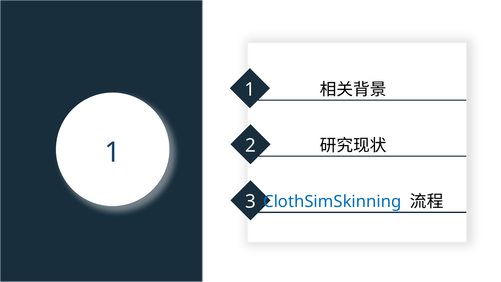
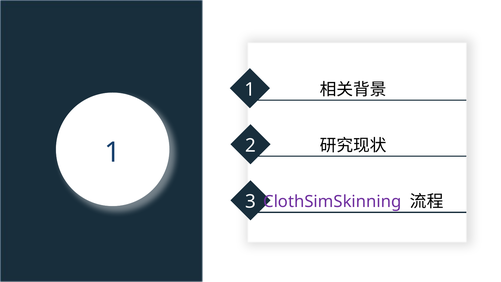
ClothSimSkinning colour: blue -> purple (332, 202)
